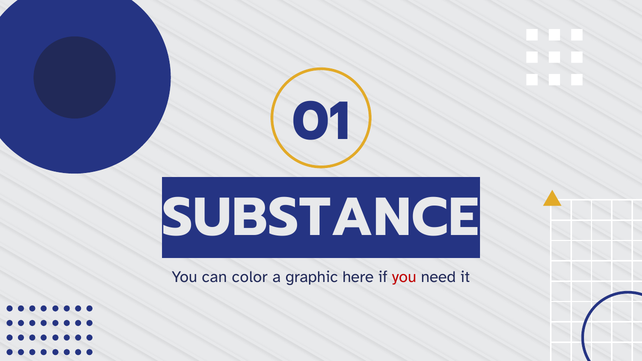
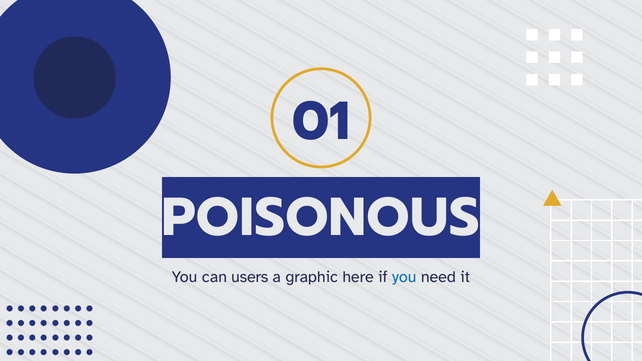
SUBSTANCE: SUBSTANCE -> POISONOUS (321, 218)
color: color -> users (250, 277)
you colour: red -> blue (404, 277)
